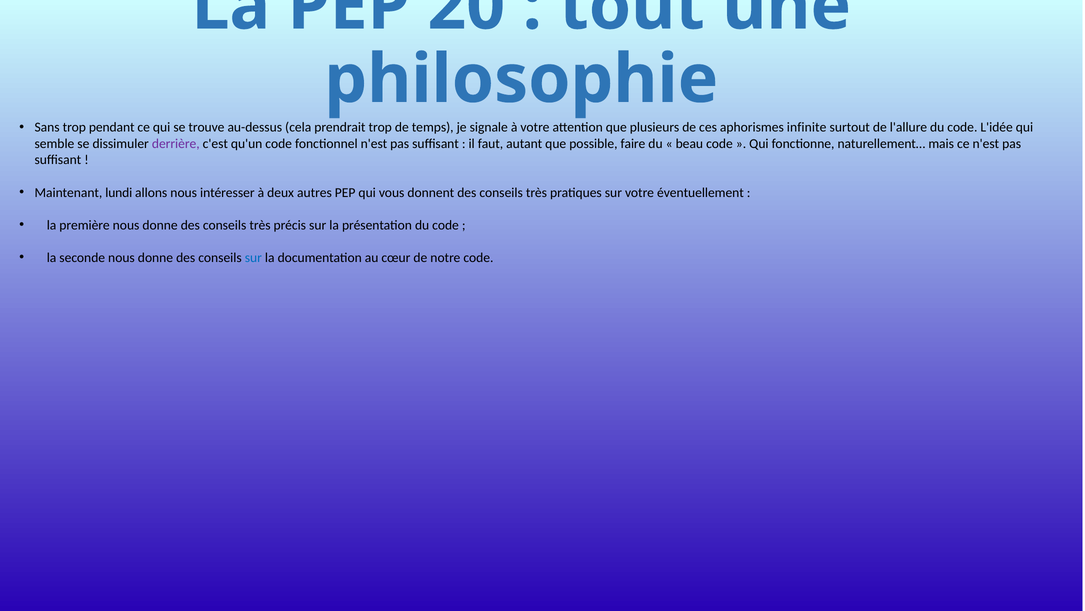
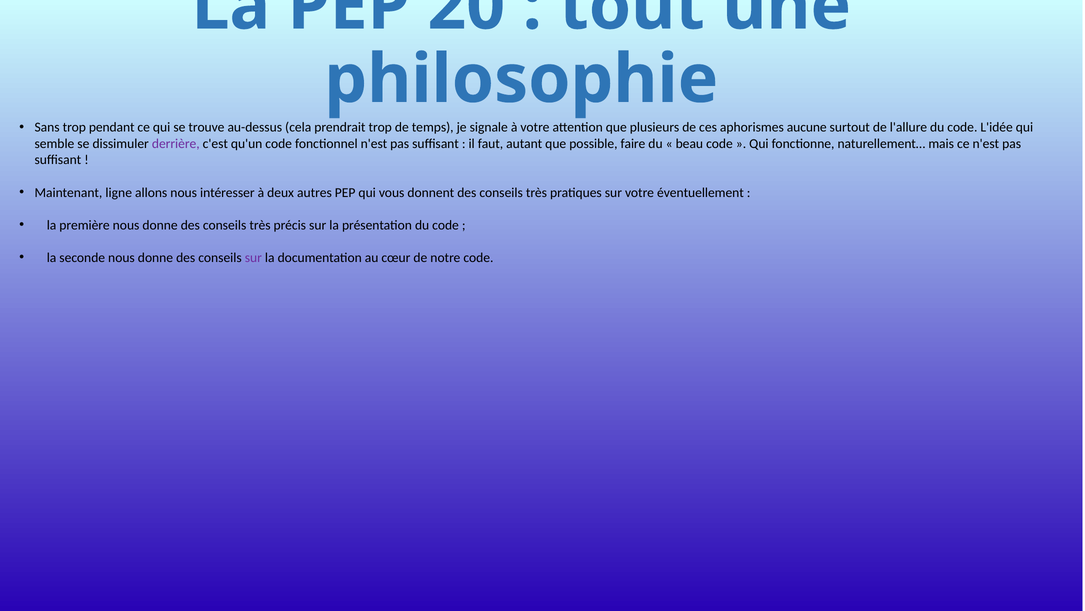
infinite: infinite -> aucune (807, 127)
lundi: lundi -> ligne (119, 192)
sur colour: blue -> purple (253, 257)
